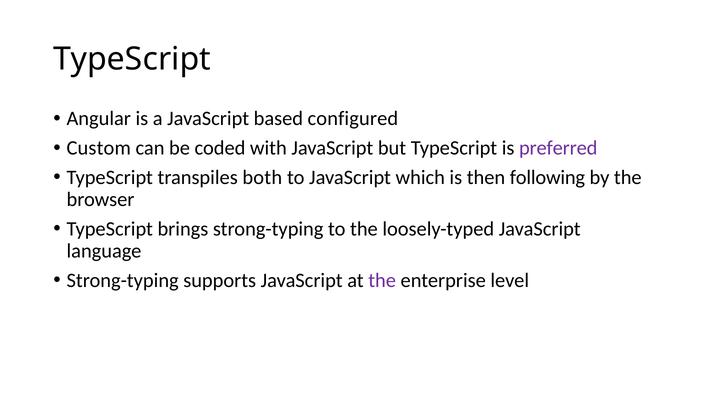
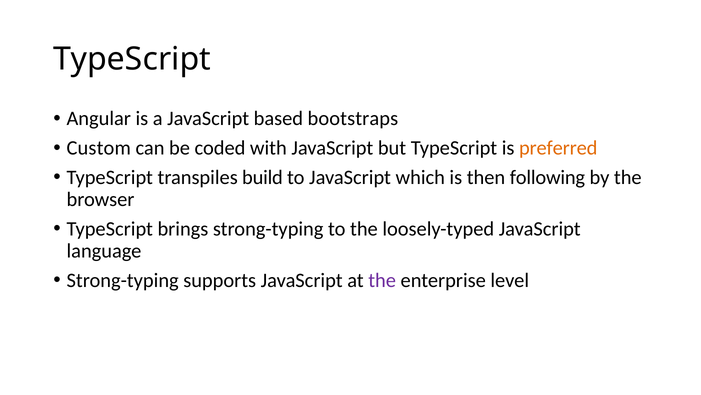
configured: configured -> bootstraps (353, 118)
preferred colour: purple -> orange (558, 148)
both: both -> build (262, 177)
